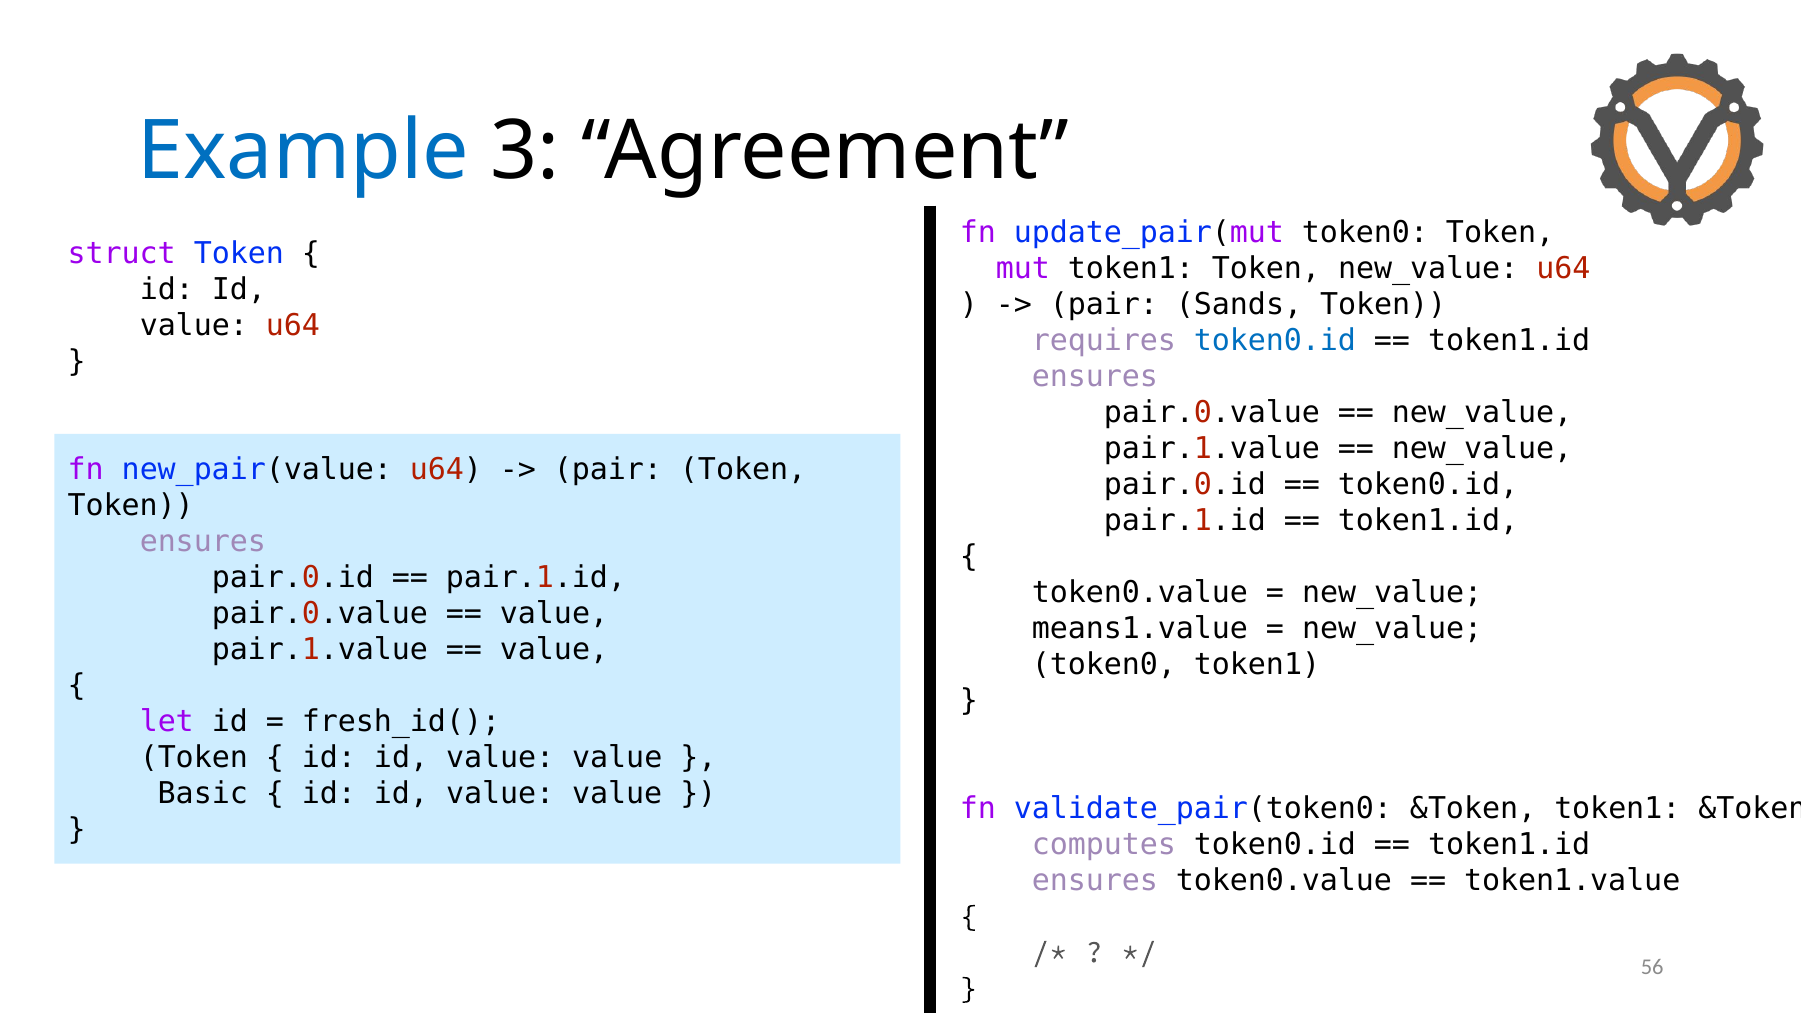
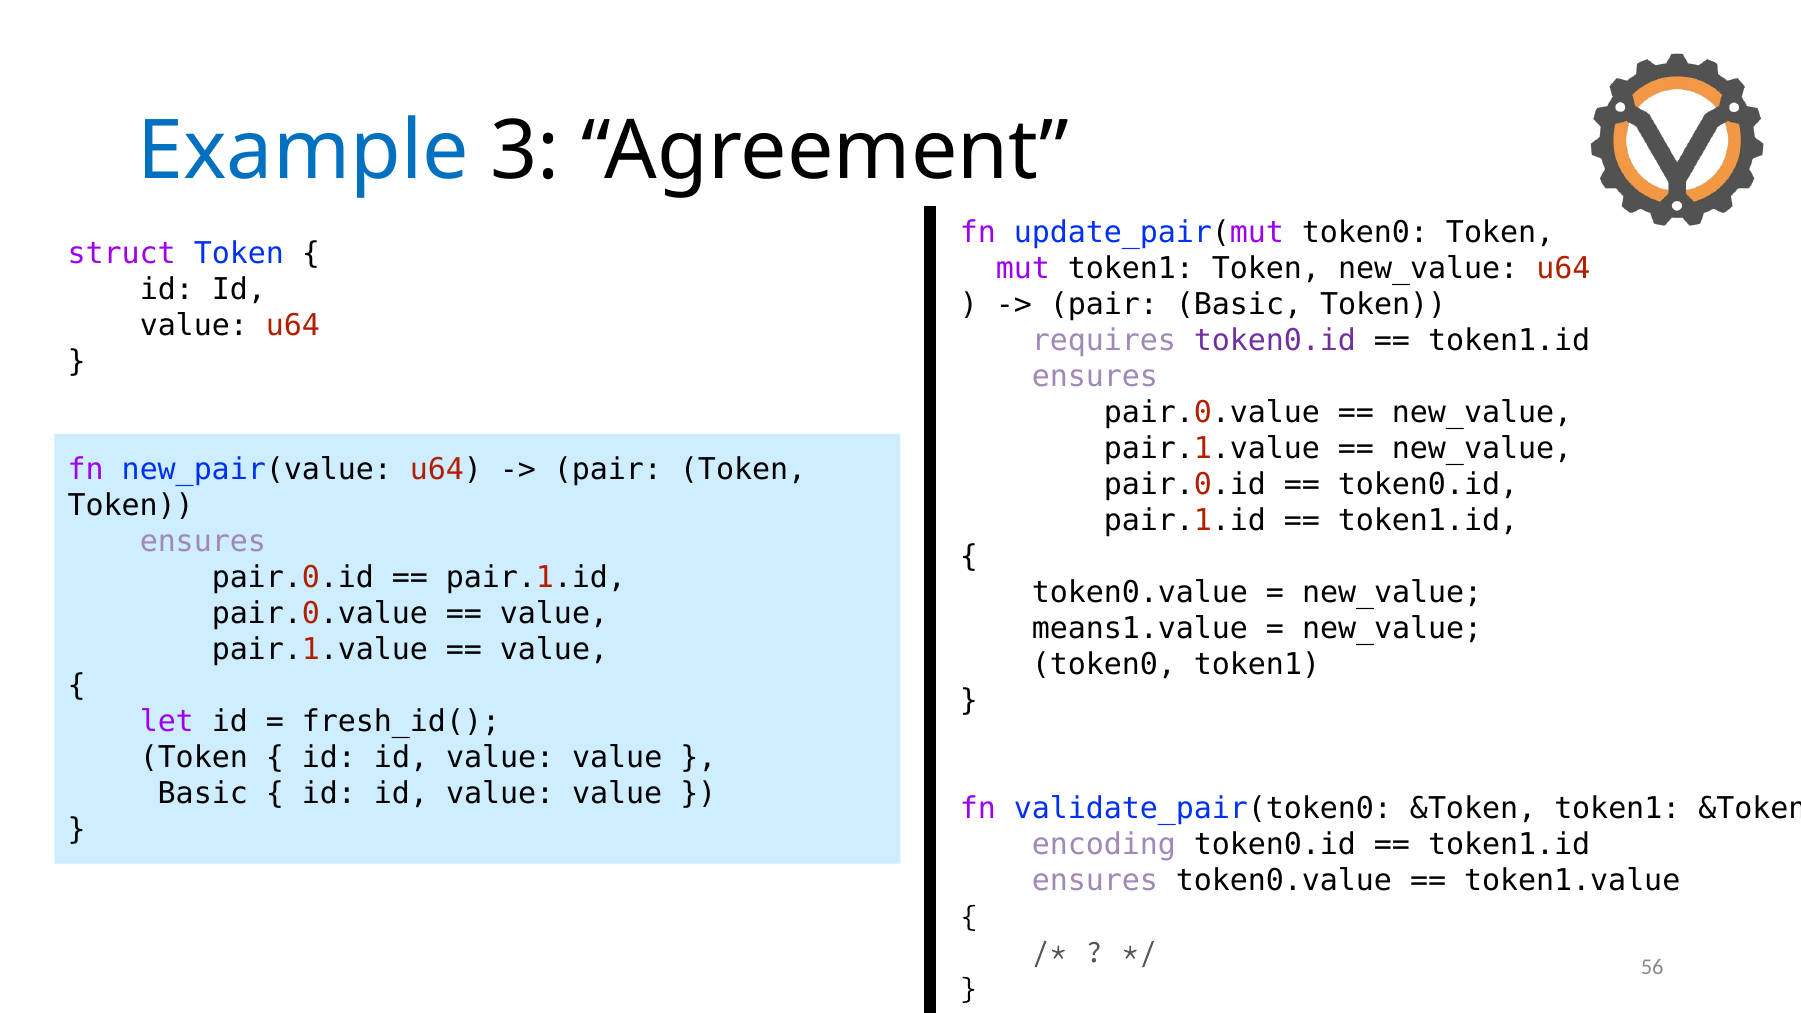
pair Sands: Sands -> Basic (1239, 304)
token0.id colour: blue -> purple (1275, 340)
computes: computes -> encoding (1104, 844)
